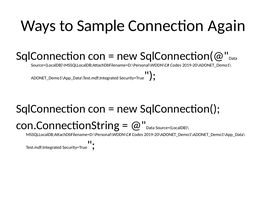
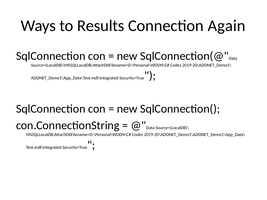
Sample: Sample -> Results (101, 26)
